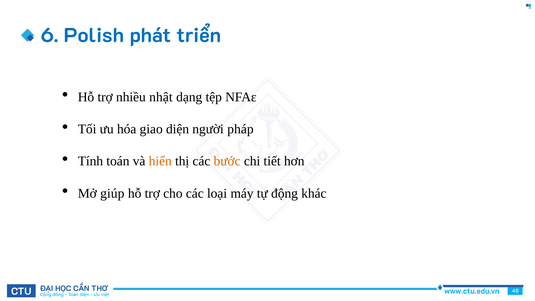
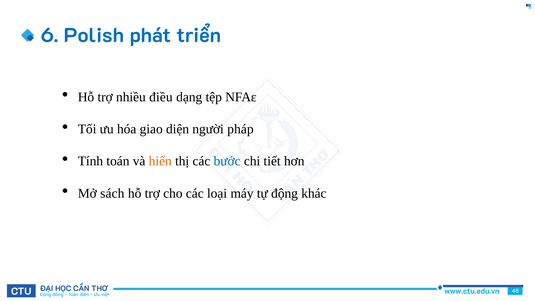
nhật: nhật -> điều (161, 97)
bước colour: orange -> blue (227, 161)
giúp: giúp -> sách (112, 193)
